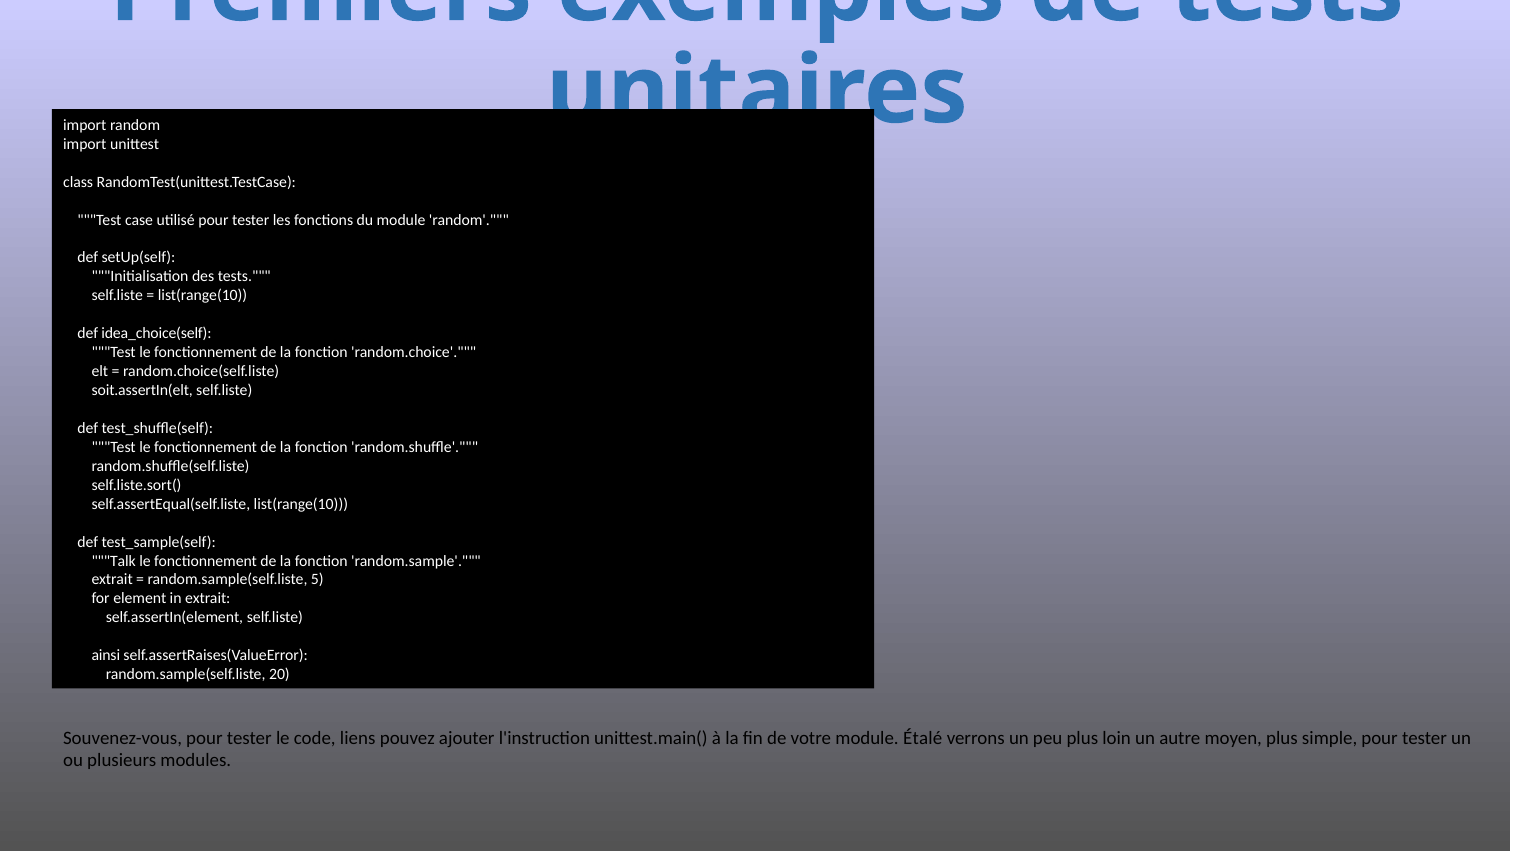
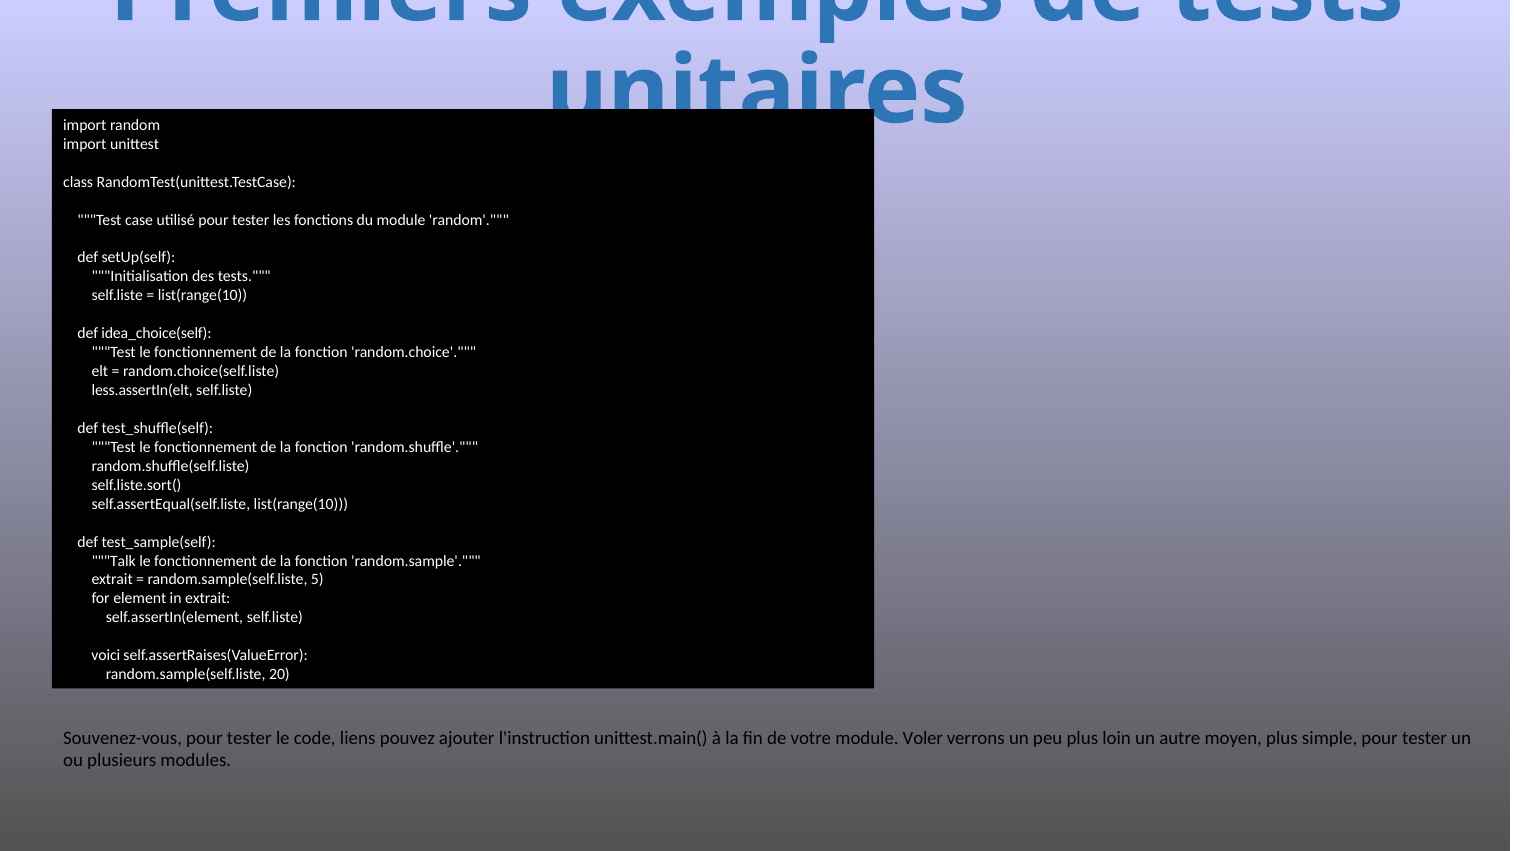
soit.assertIn(elt: soit.assertIn(elt -> less.assertIn(elt (142, 391)
ainsi: ainsi -> voici (106, 656)
Étalé: Étalé -> Voler (923, 739)
